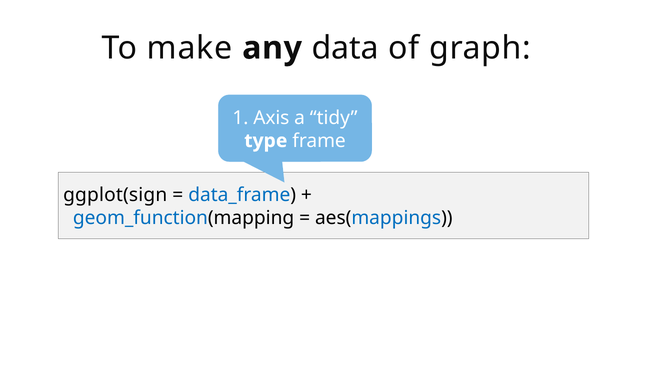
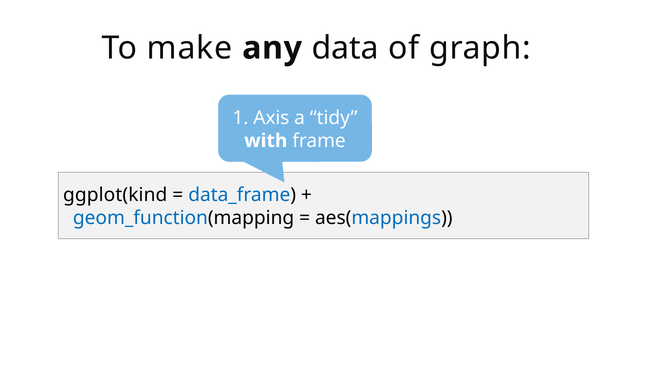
type: type -> with (266, 141)
ggplot(sign: ggplot(sign -> ggplot(kind (115, 195)
